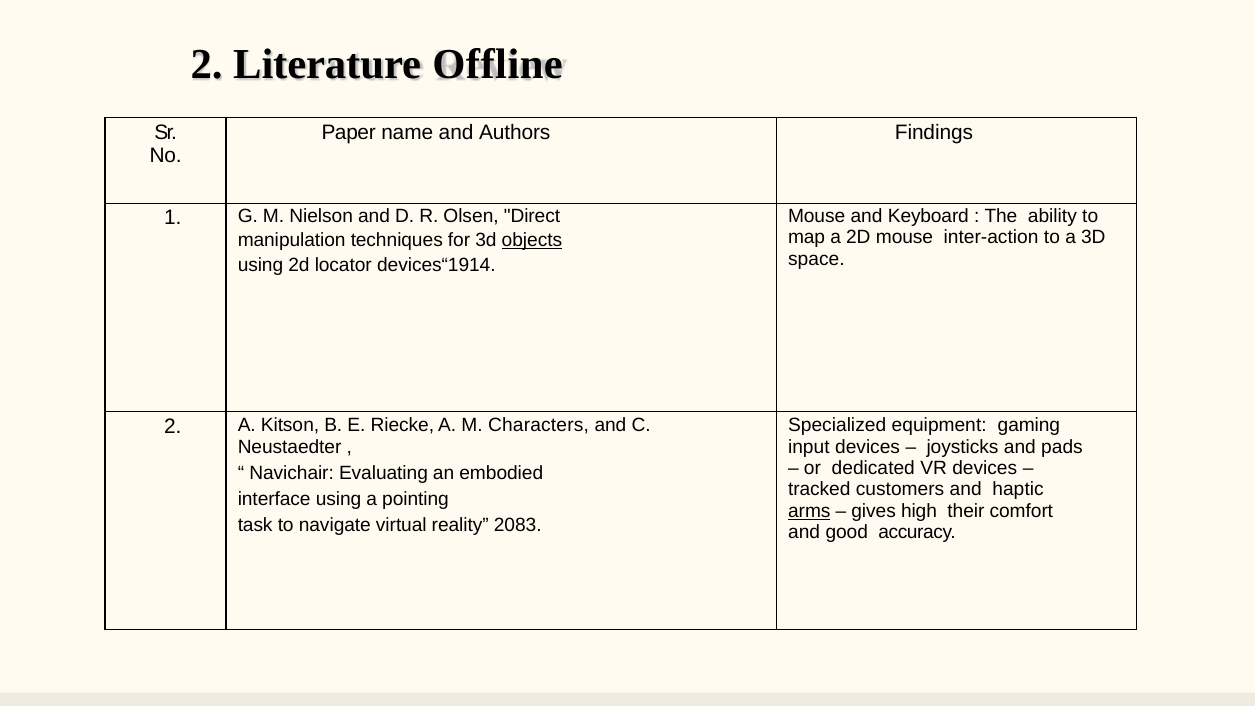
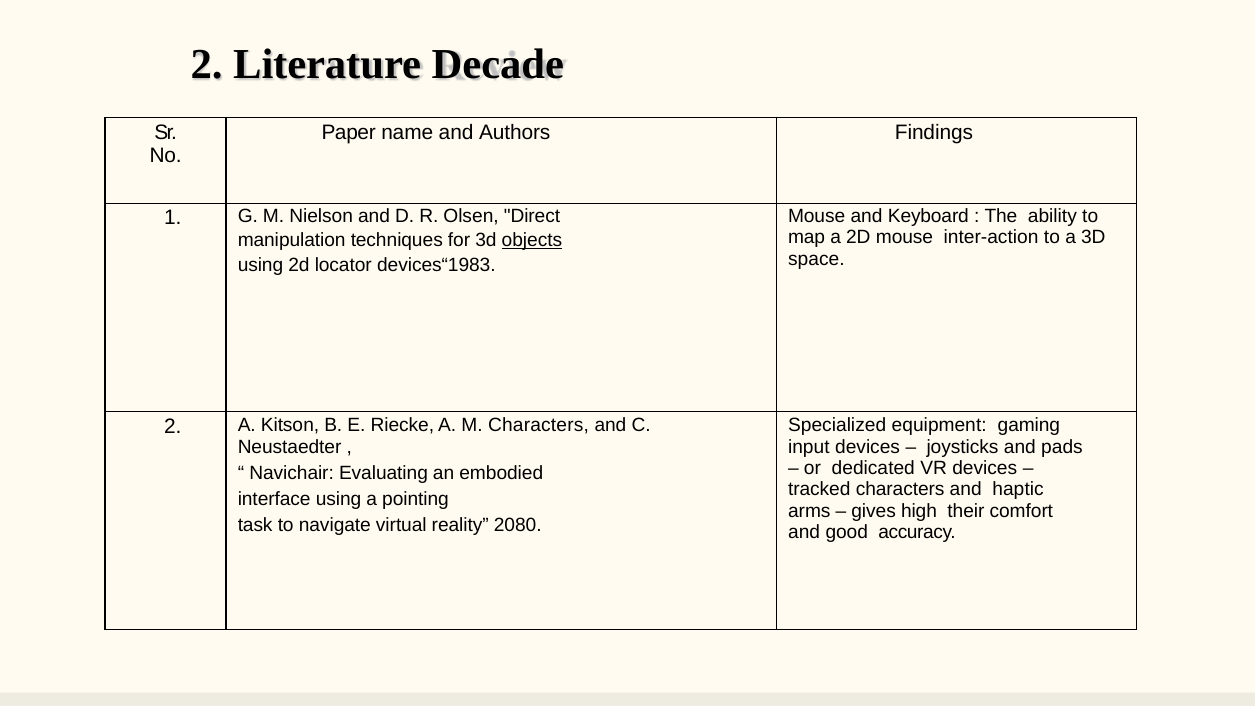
Offline: Offline -> Decade (498, 64)
devices“1914: devices“1914 -> devices“1983 (436, 265)
tracked customers: customers -> characters (900, 490)
arms underline: present -> none (809, 511)
2083: 2083 -> 2080 (518, 525)
